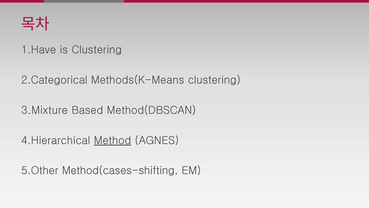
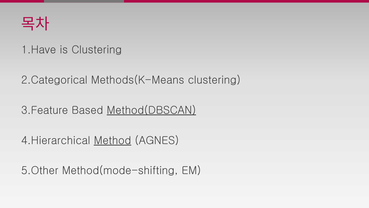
3.Mixture: 3.Mixture -> 3.Feature (45, 110)
Method(DBSCAN underline: none -> present (151, 110)
Method(cases-shifting: Method(cases-shifting -> Method(mode-shifting (120, 170)
